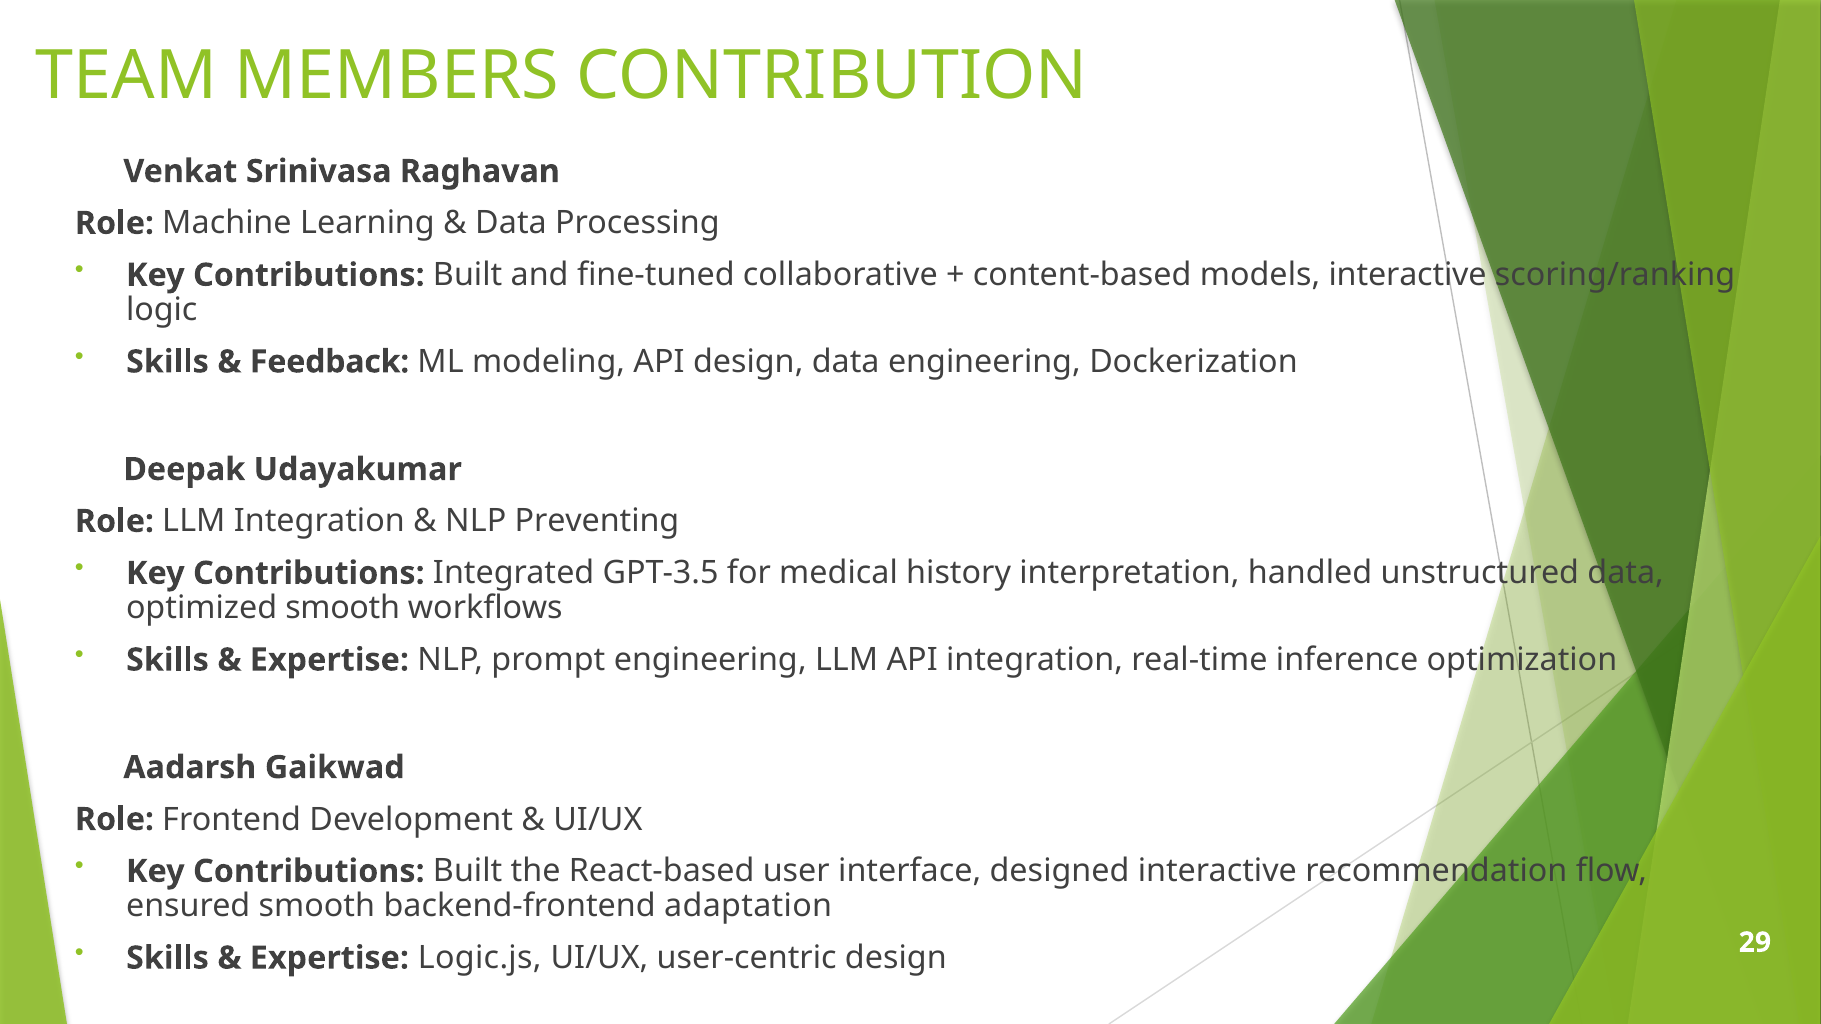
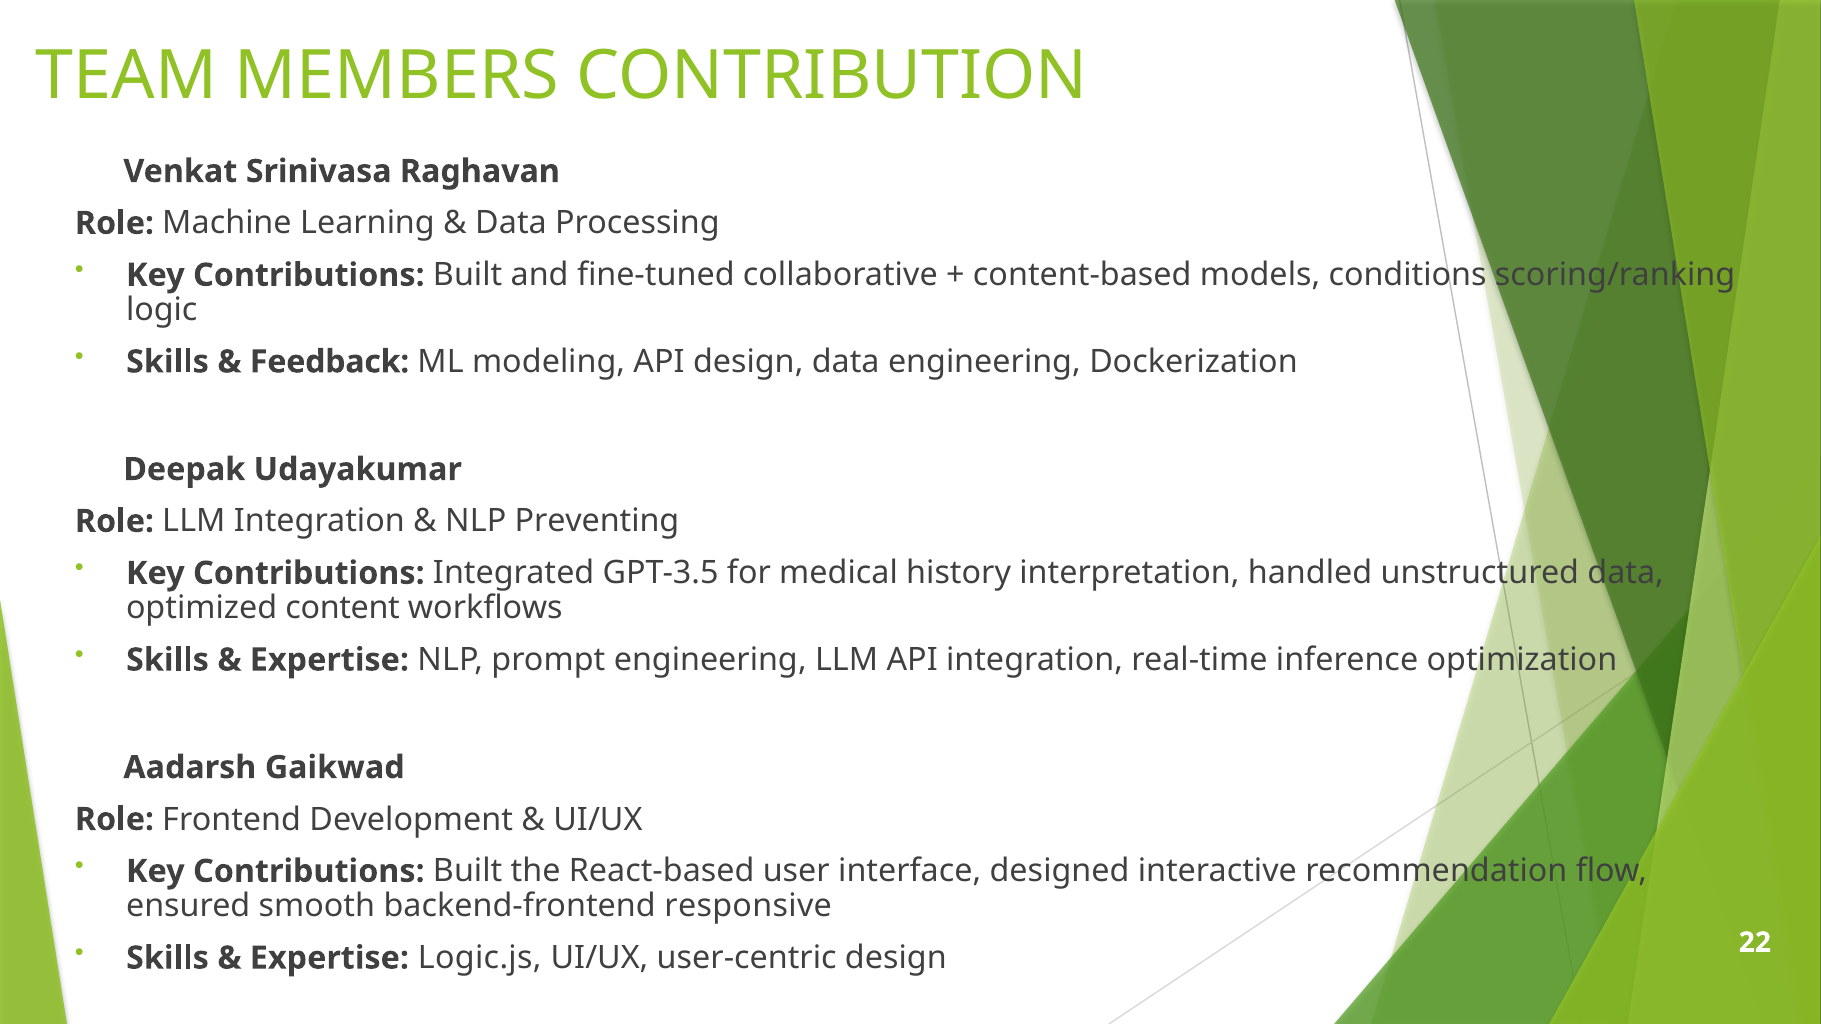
models interactive: interactive -> conditions (1408, 275)
optimized smooth: smooth -> content (343, 608)
adaptation: adaptation -> responsive (748, 906)
29: 29 -> 22 (1755, 943)
